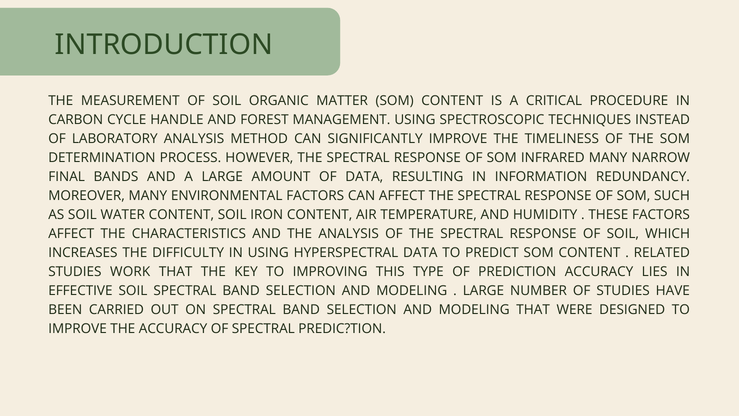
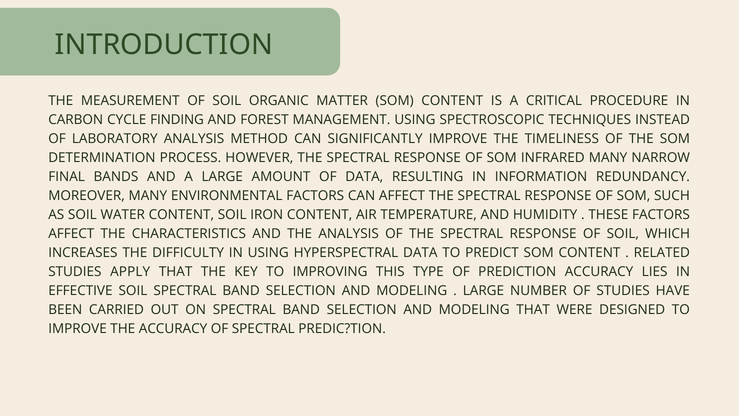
HANDLE: HANDLE -> FINDING (177, 120)
WORK: WORK -> APPLY (130, 272)
